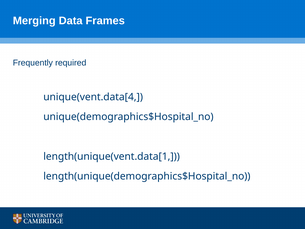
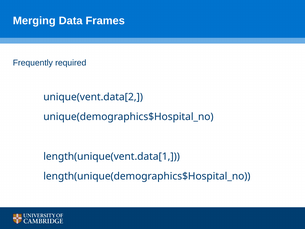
unique(vent.data[4: unique(vent.data[4 -> unique(vent.data[2 (93, 97)
